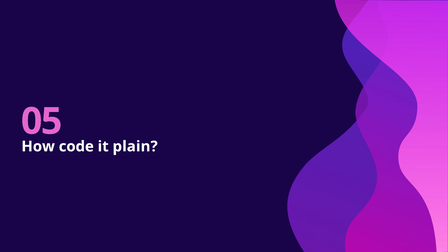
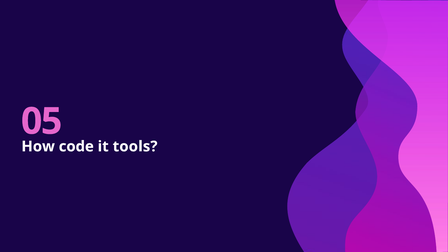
plain: plain -> tools (135, 146)
